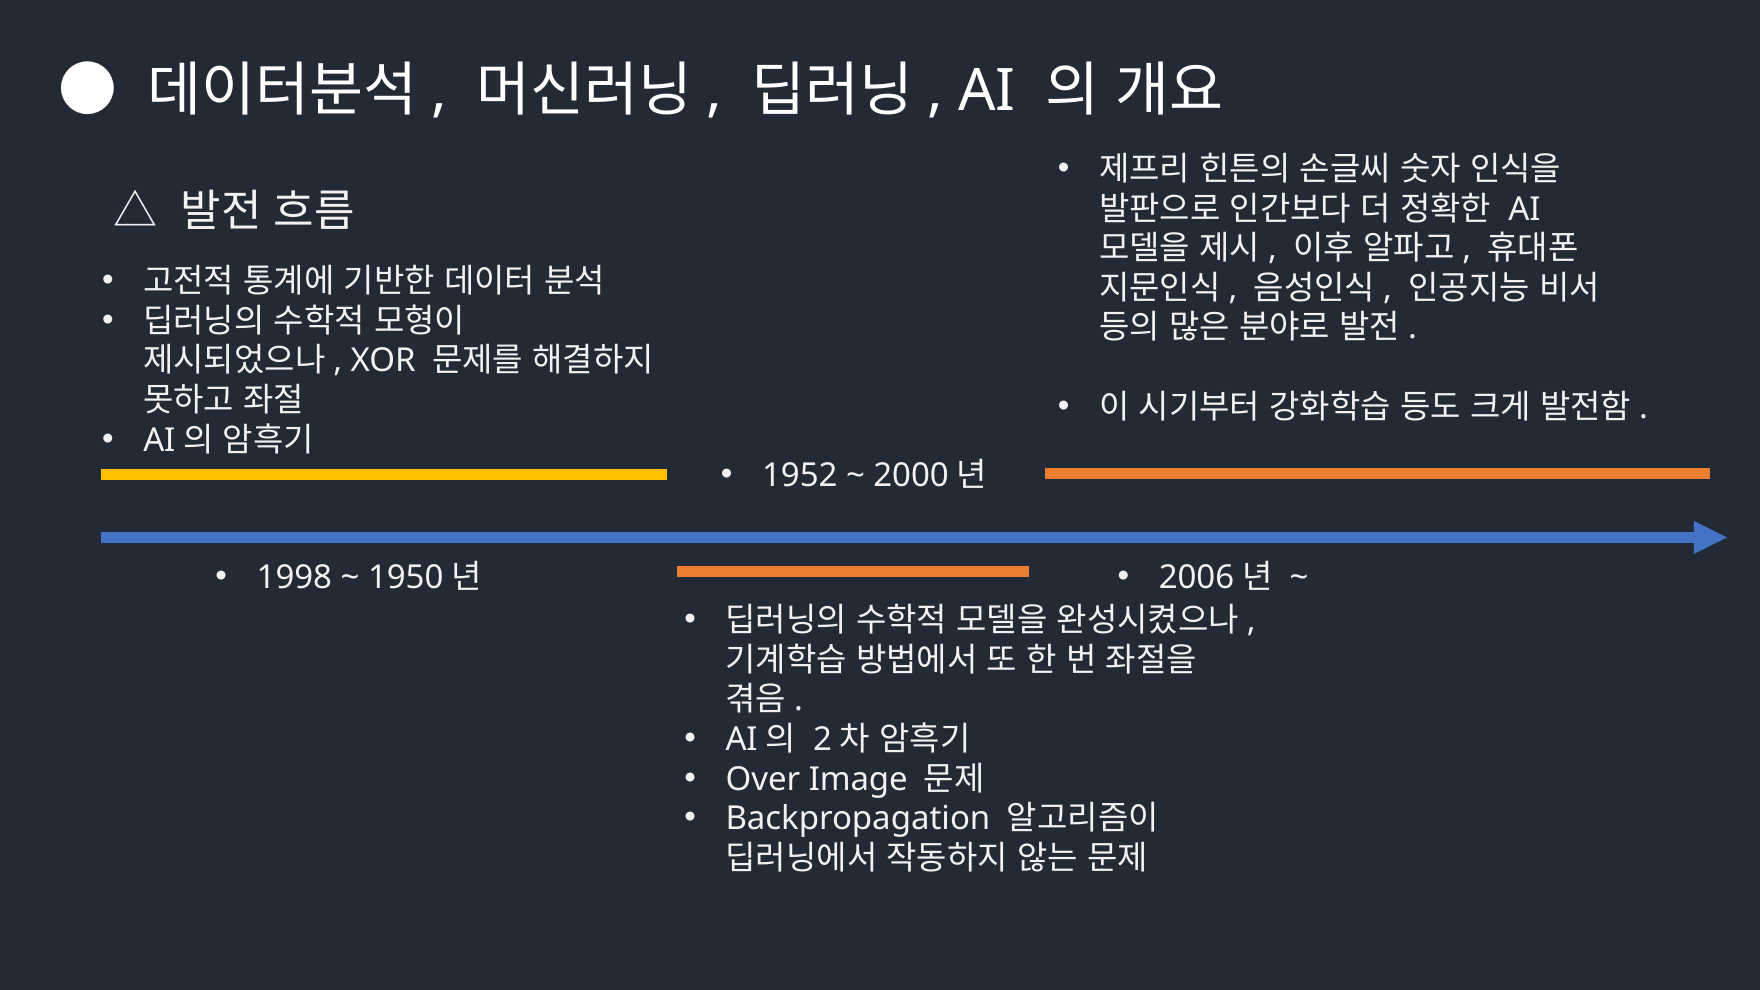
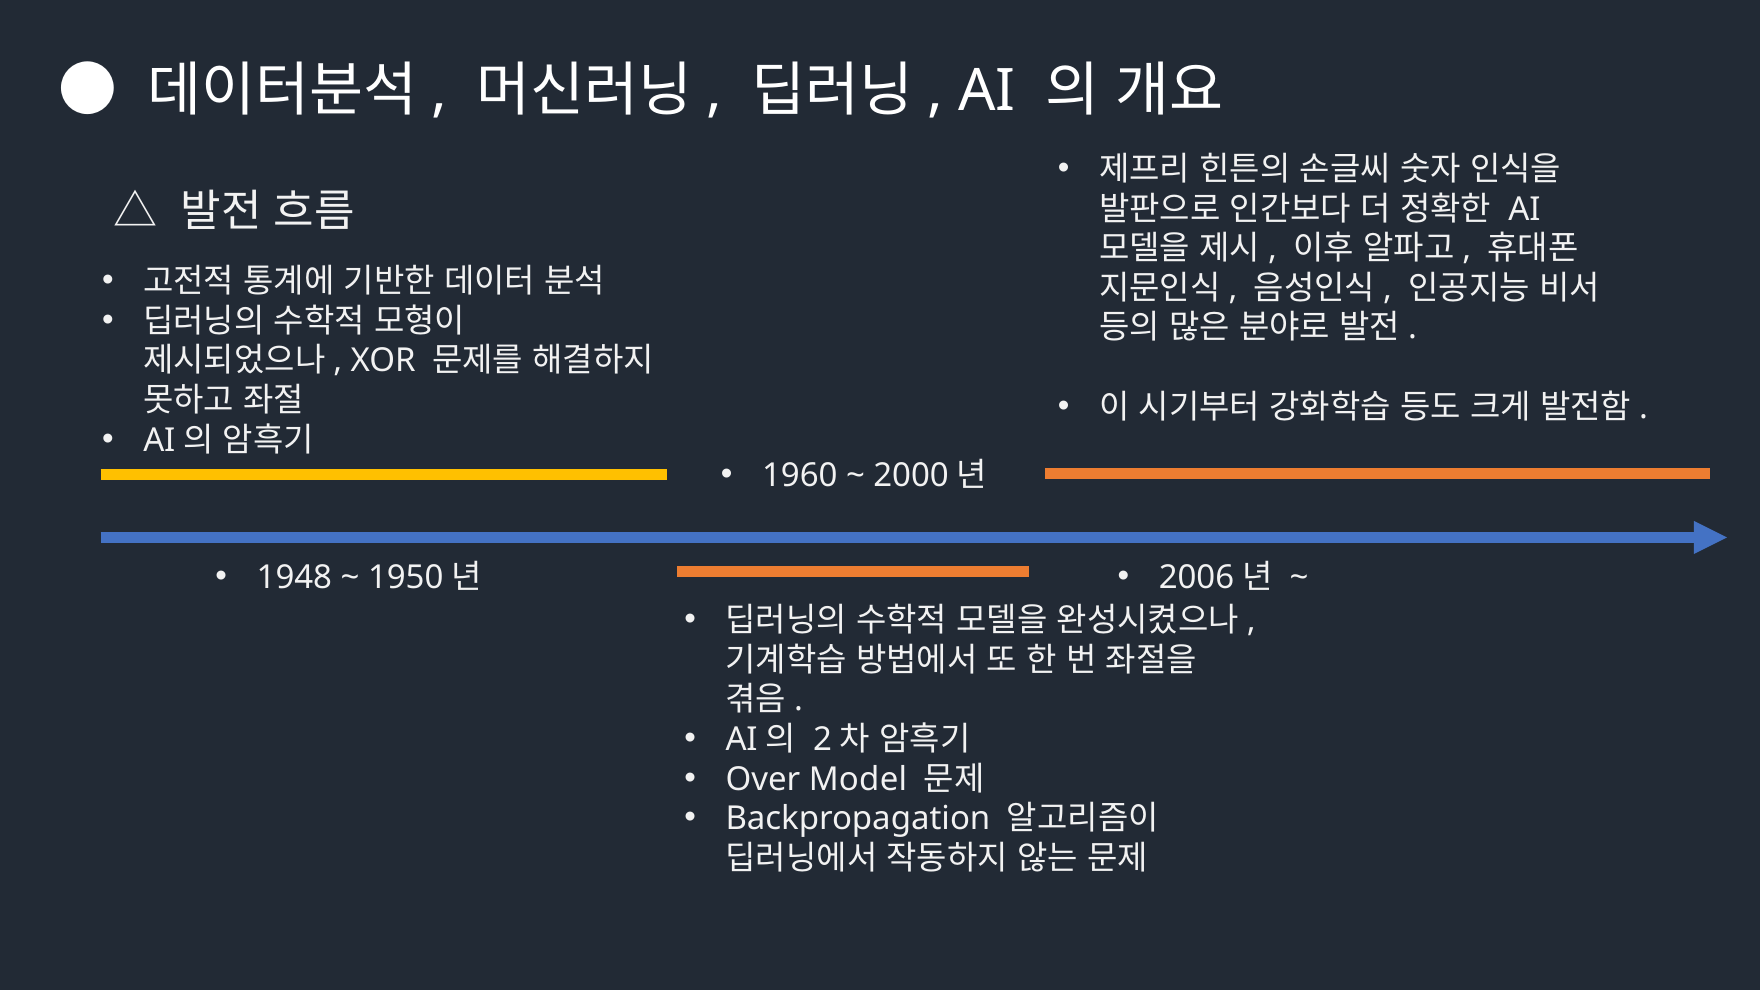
1952: 1952 -> 1960 (800, 476)
1998: 1998 -> 1948 (294, 578)
Image: Image -> Model (858, 779)
